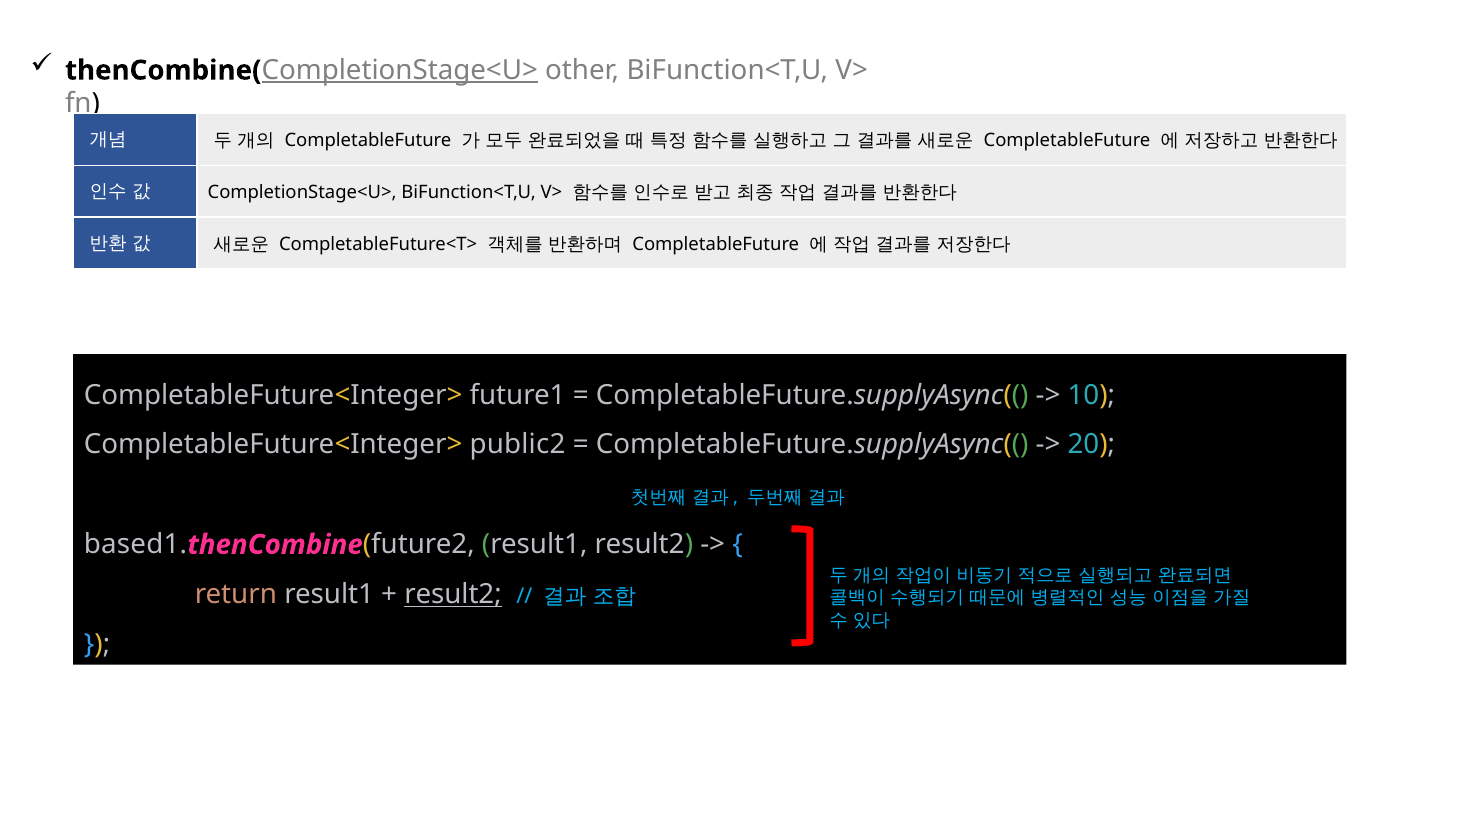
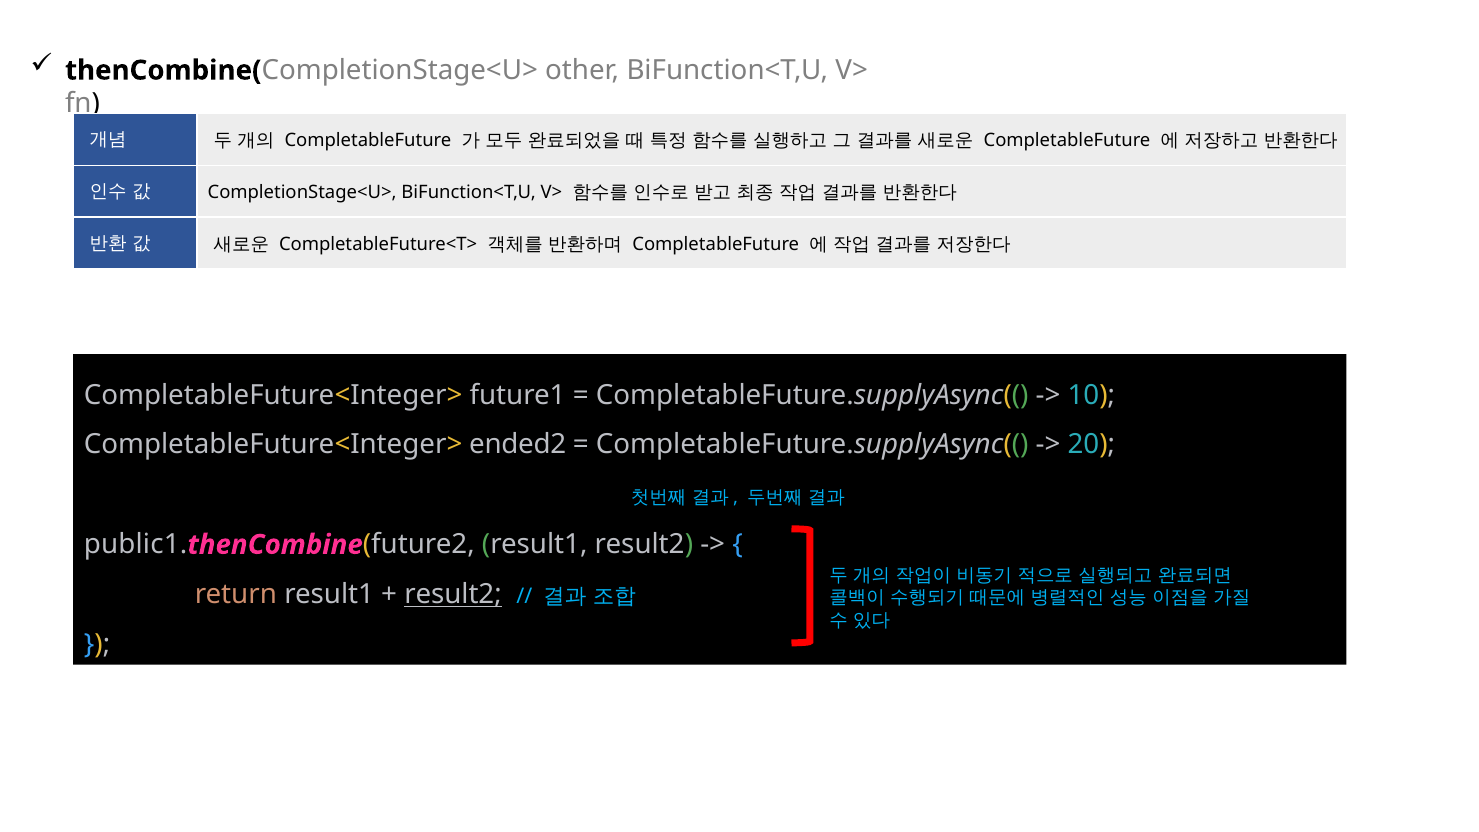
CompletionStage<U> underline: present -> none (400, 70)
public2: public2 -> ended2 (518, 445)
based1: based1 -> public1 (136, 545)
